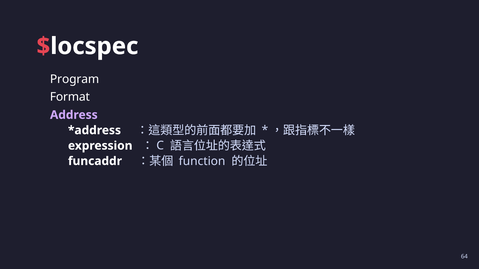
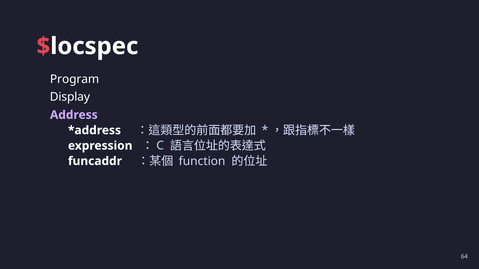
Format: Format -> Display (70, 97)
